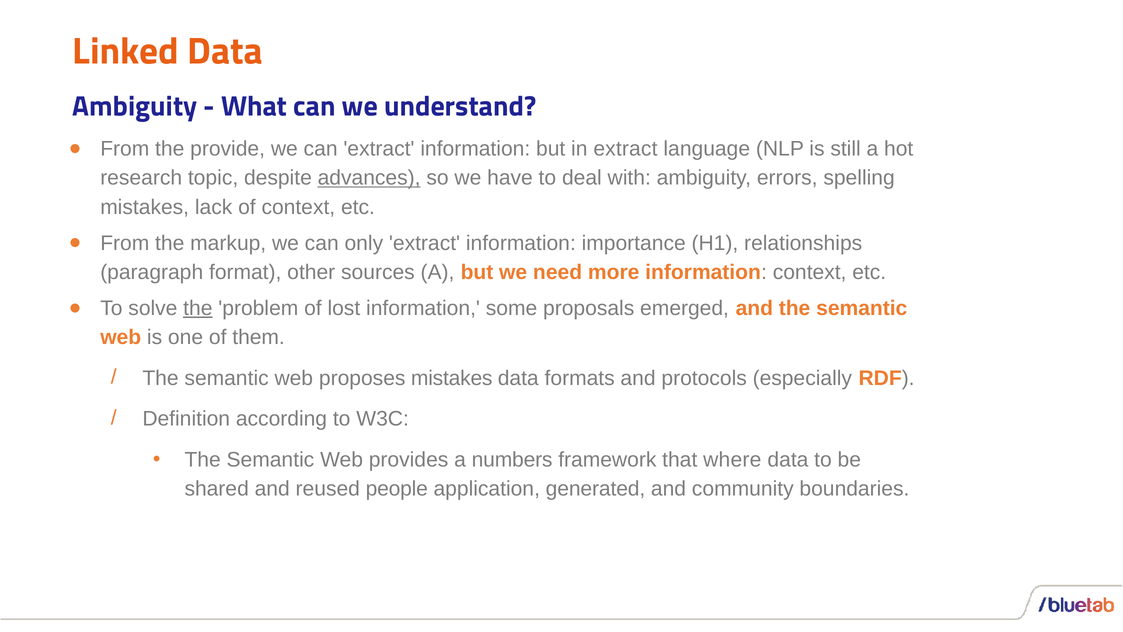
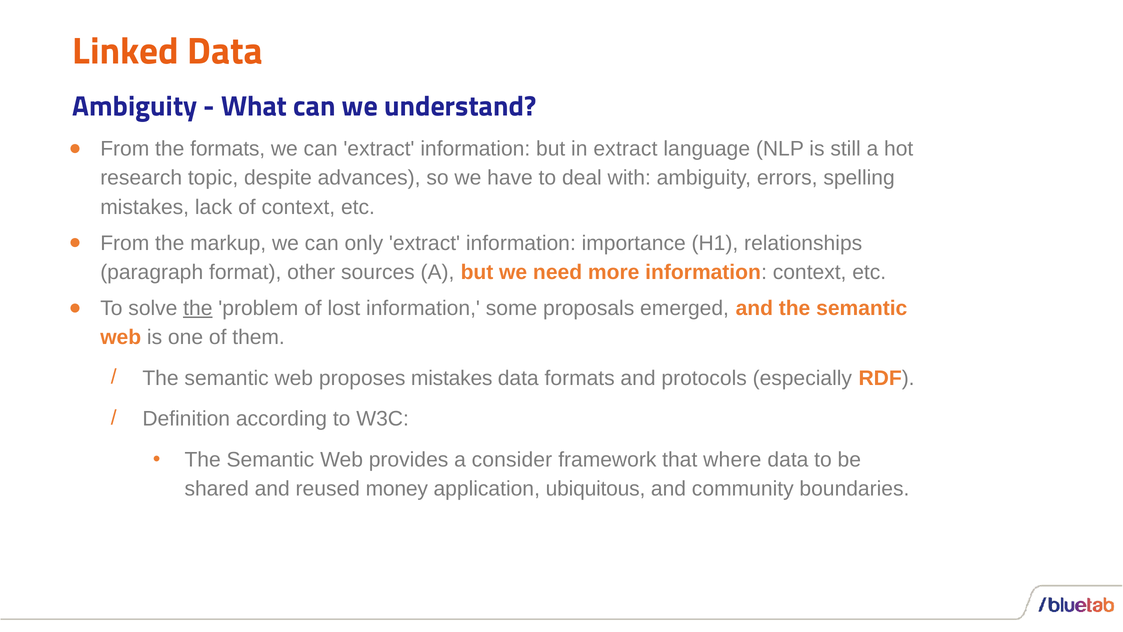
the provide: provide -> formats (228, 149)
advances underline: present -> none (369, 178)
numbers: numbers -> consider (512, 459)
people: people -> money (397, 489)
generated: generated -> ubiquitous (596, 489)
